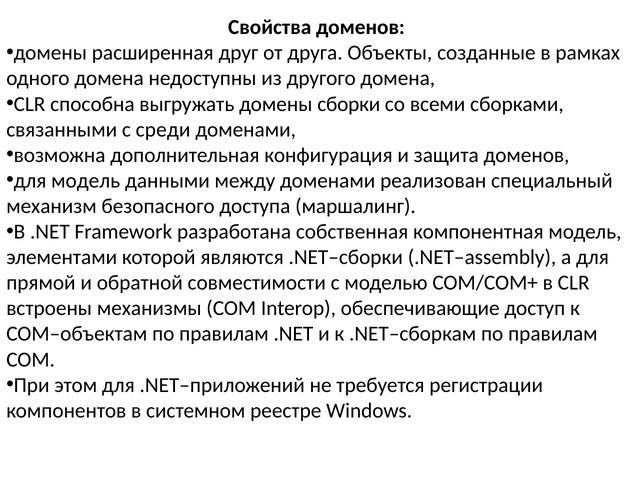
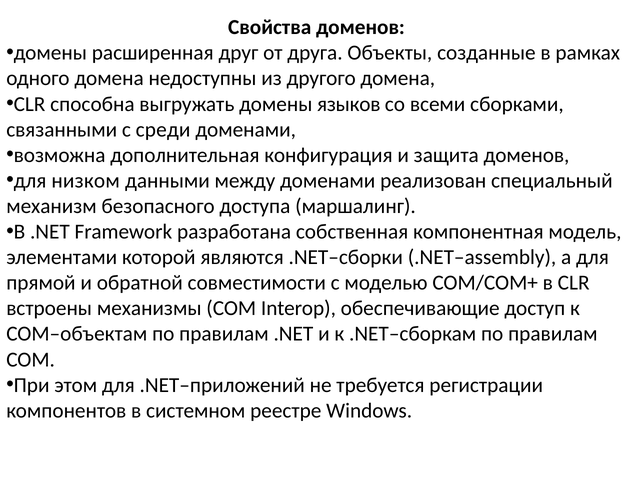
сборки: сборки -> языков (349, 104)
для модель: модель -> низком (86, 180)
